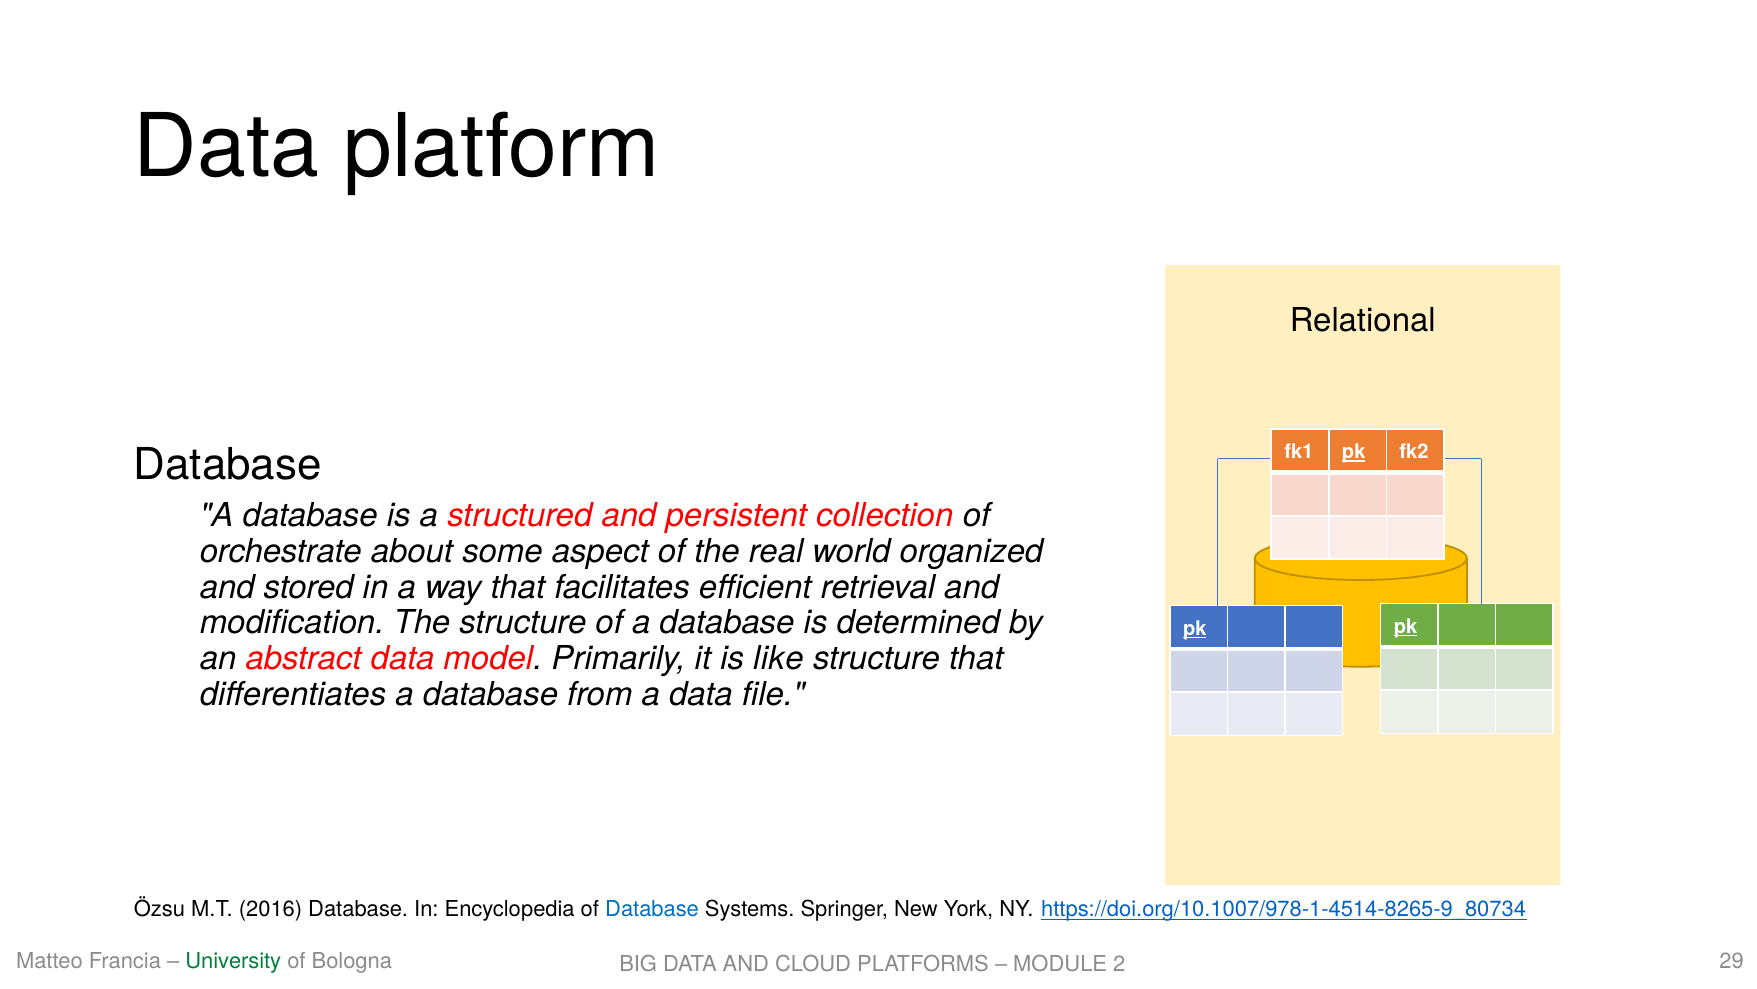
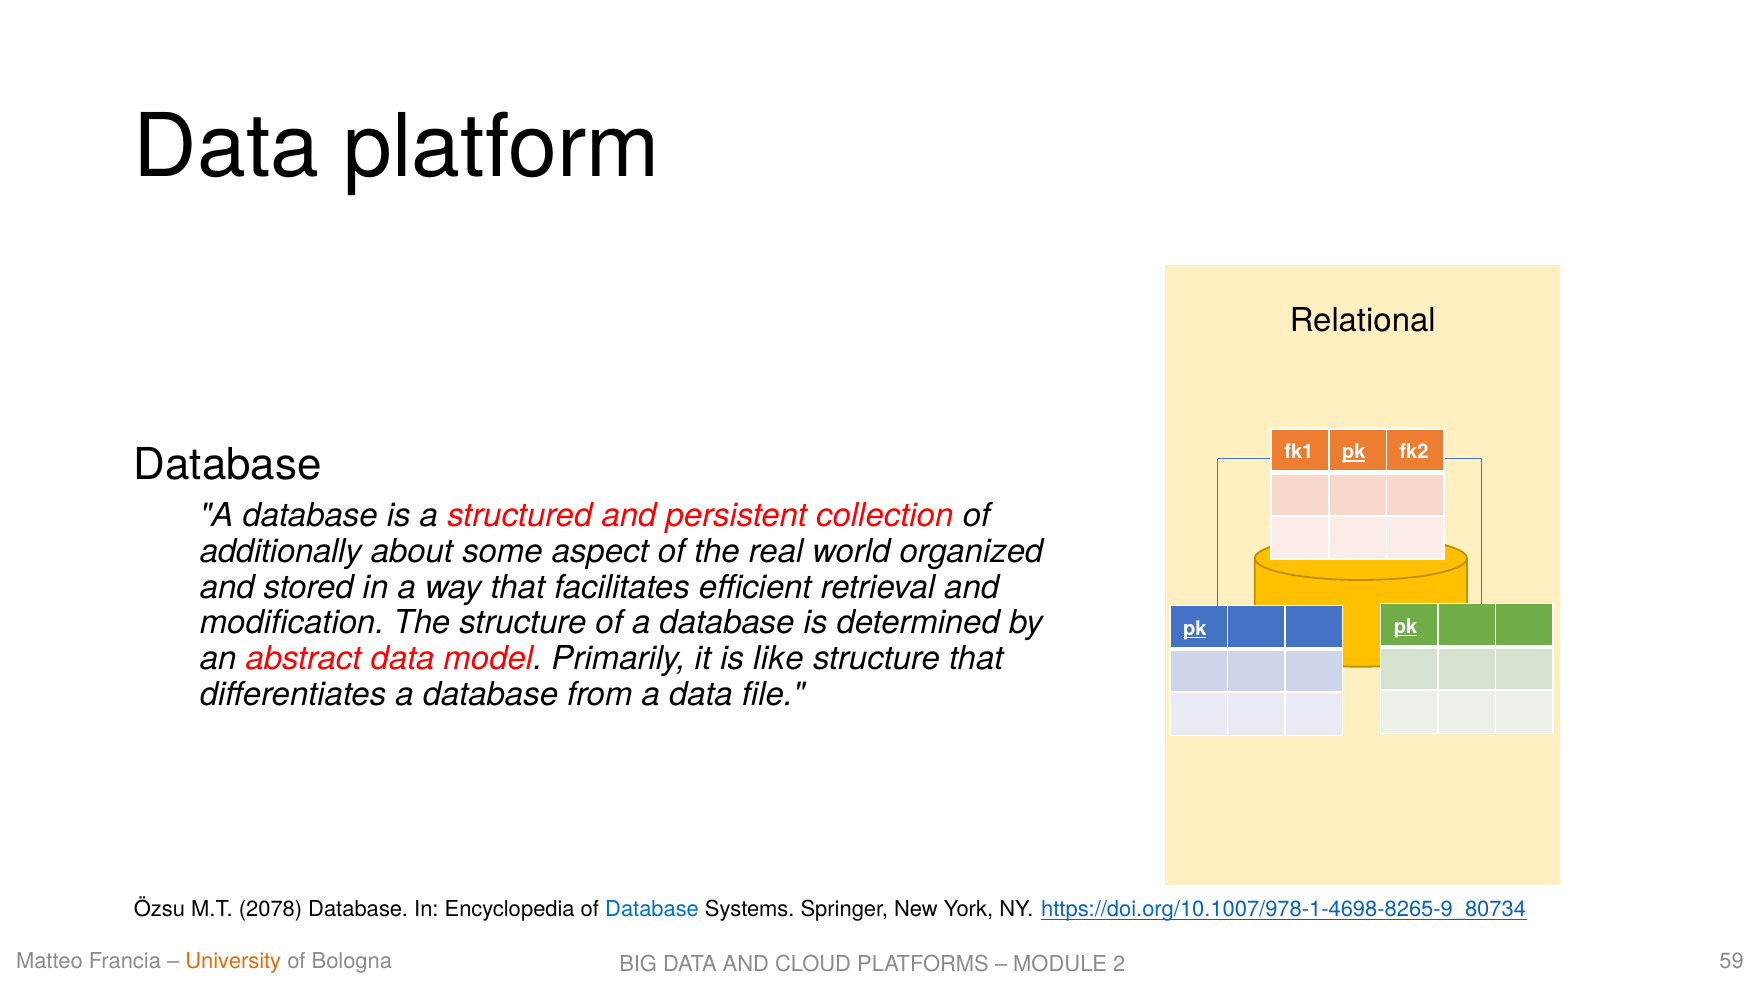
orchestrate: orchestrate -> additionally (281, 551)
2016: 2016 -> 2078 (271, 909)
https://doi.org/10.1007/978-1-4514-8265-9_80734: https://doi.org/10.1007/978-1-4514-8265-9_80734 -> https://doi.org/10.1007/978-1-4698-8265-9_80734 (1284, 909)
University colour: green -> orange (233, 961)
29: 29 -> 59 (1732, 961)
